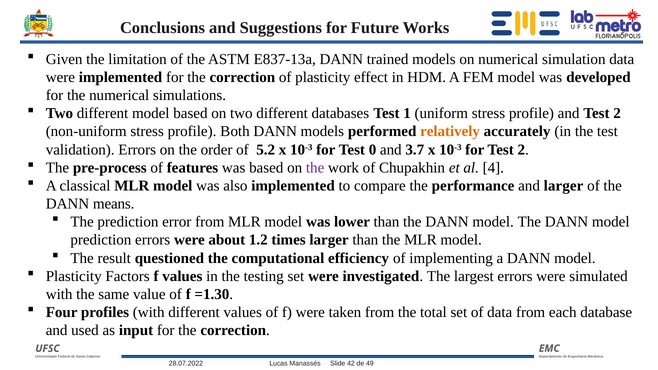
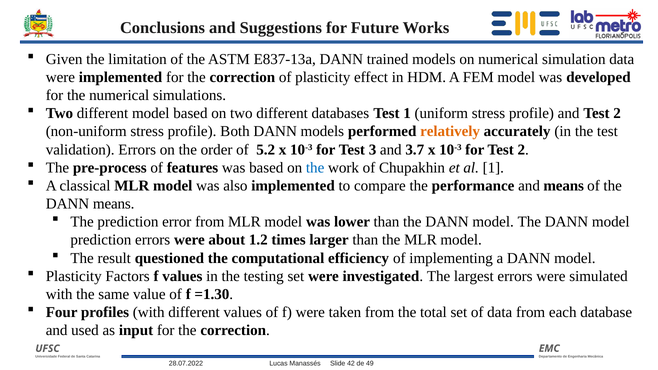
0: 0 -> 3 (373, 150)
the colour: purple -> blue (315, 168)
al 4: 4 -> 1 (493, 168)
and larger: larger -> means (564, 186)
